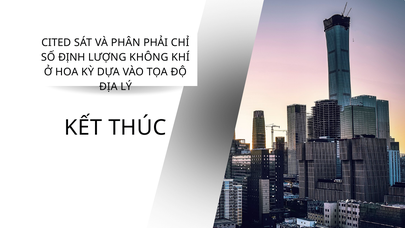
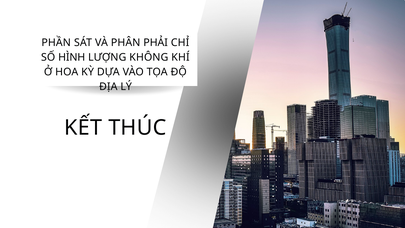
CITED: CITED -> PHẦN (56, 43)
ĐỊNH: ĐỊNH -> HÌNH (72, 57)
